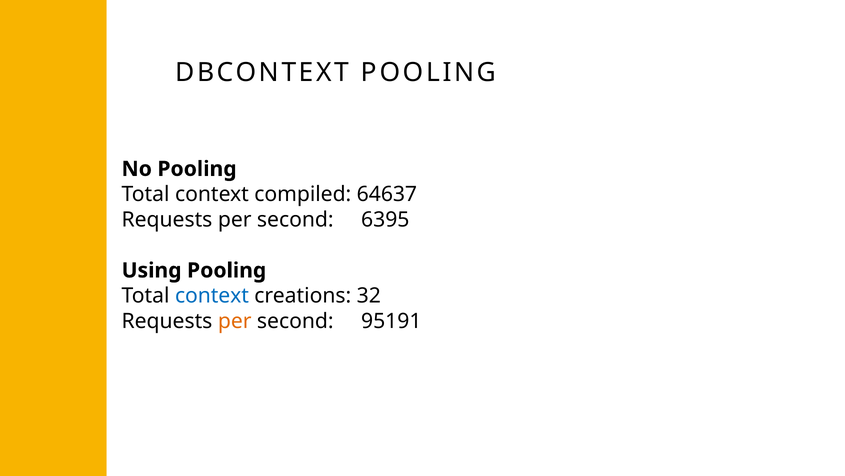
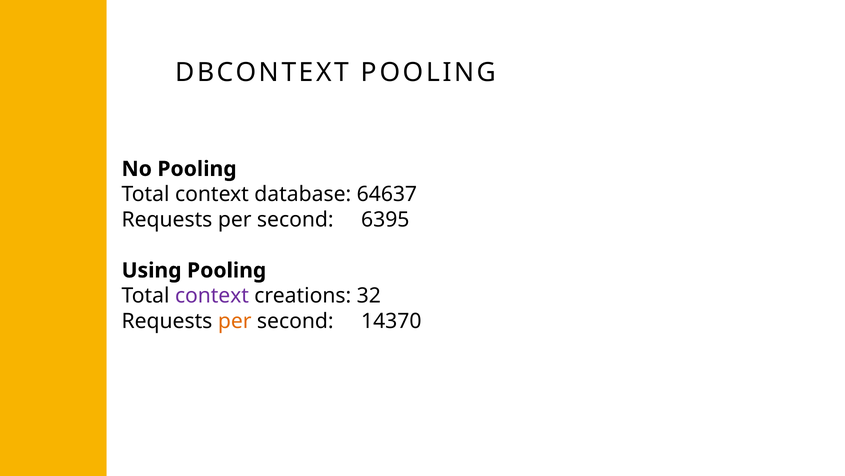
compiled: compiled -> database (303, 194)
context colour: blue -> purple (212, 295)
95191: 95191 -> 14370 (391, 321)
